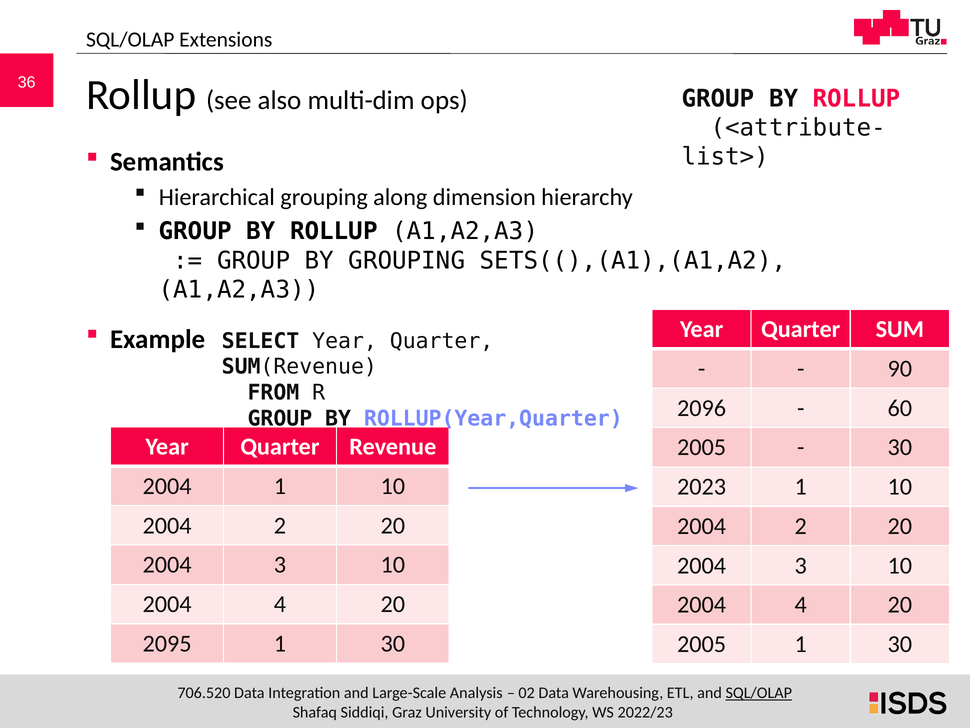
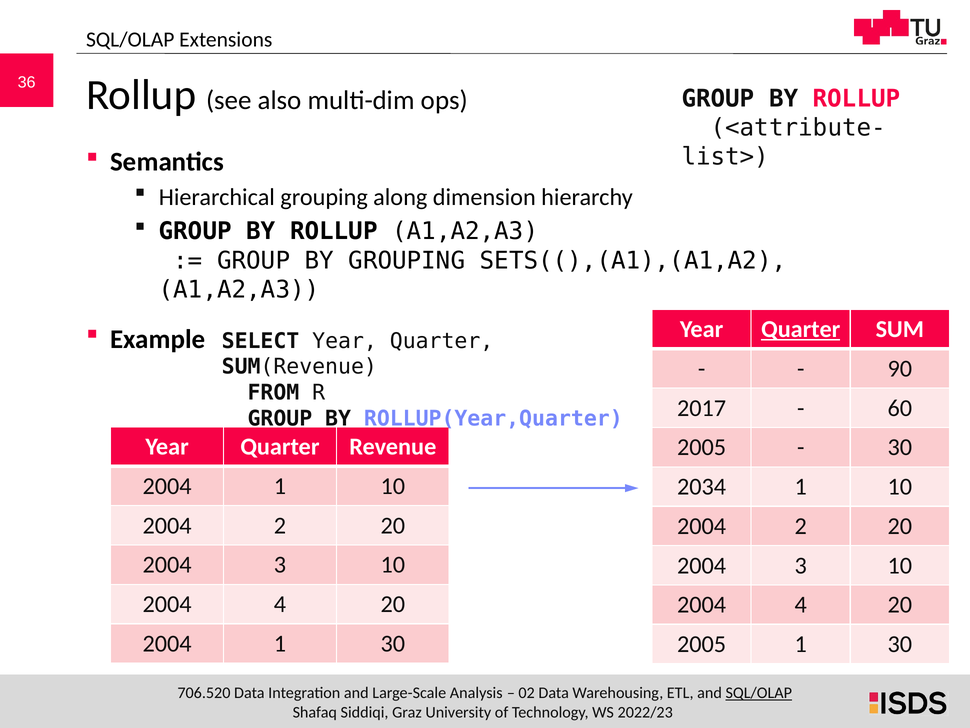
Quarter underline: none -> present (801, 329)
2096: 2096 -> 2017 (702, 408)
2023: 2023 -> 2034 (702, 487)
2095: 2095 -> 2004 (167, 643)
